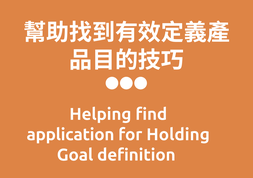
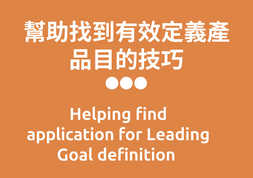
Holding: Holding -> Leading (178, 135)
